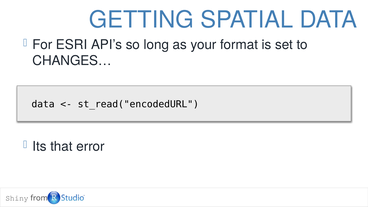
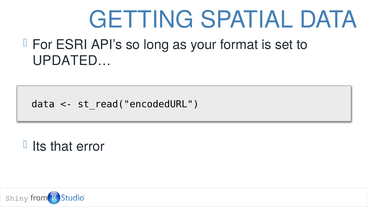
CHANGES…: CHANGES… -> UPDATED… (72, 61)
